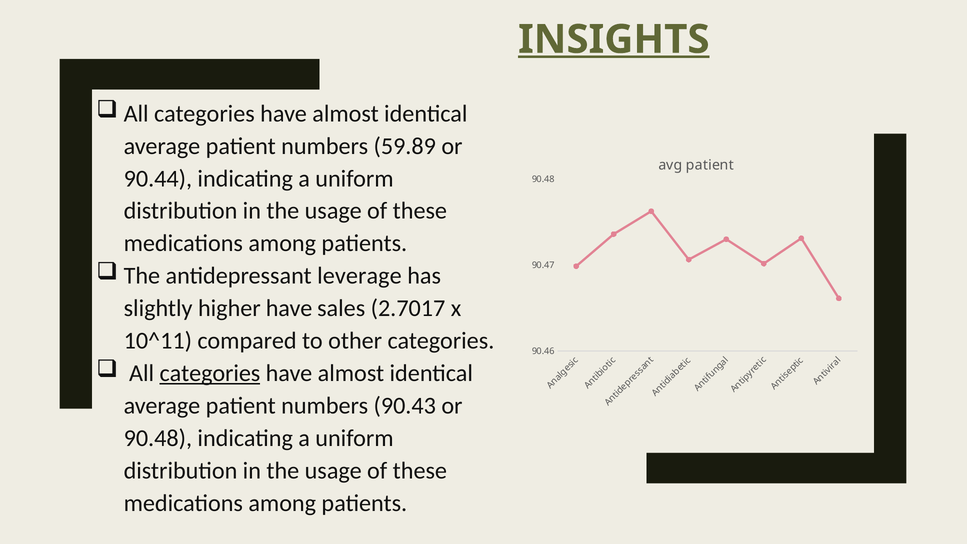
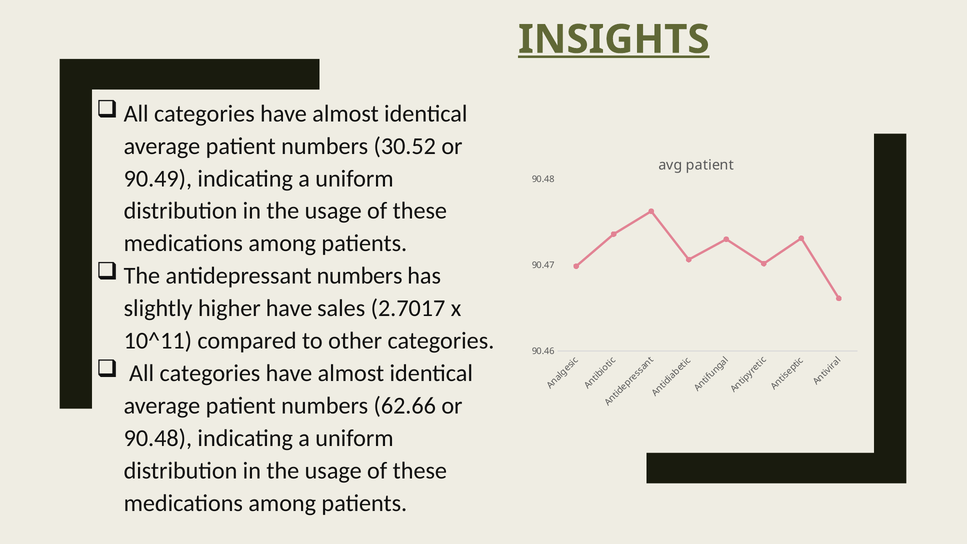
59.89: 59.89 -> 30.52 (405, 146)
90.44: 90.44 -> 90.49 (158, 178)
antidepressant leverage: leverage -> numbers (360, 276)
categories underline: present -> none (210, 373)
90.43: 90.43 -> 62.66 (405, 406)
